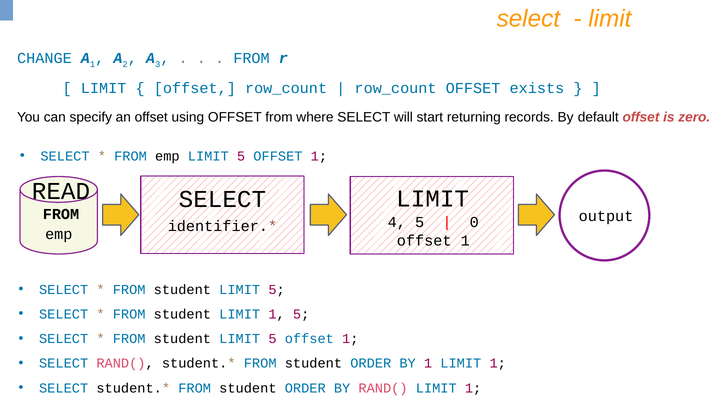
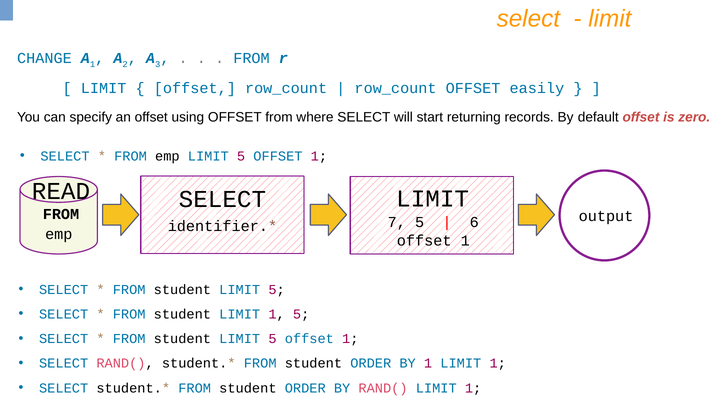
exists: exists -> easily (537, 88)
4: 4 -> 7 (397, 222)
0: 0 -> 6 (474, 222)
